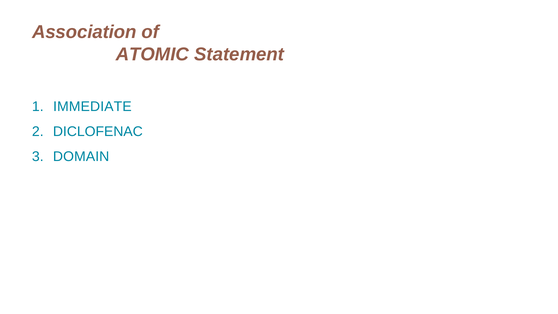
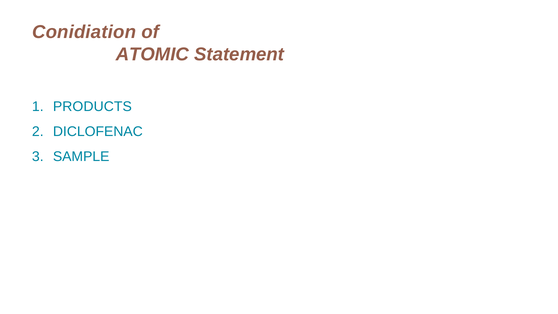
Association: Association -> Conidiation (84, 32)
IMMEDIATE: IMMEDIATE -> PRODUCTS (92, 106)
DOMAIN: DOMAIN -> SAMPLE (81, 157)
